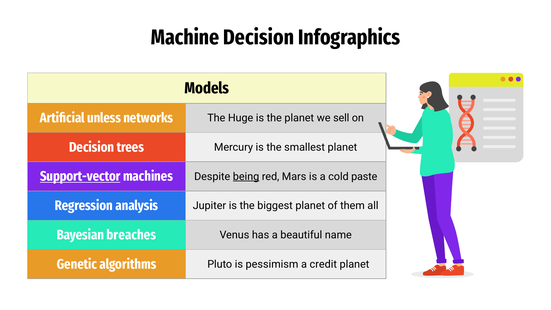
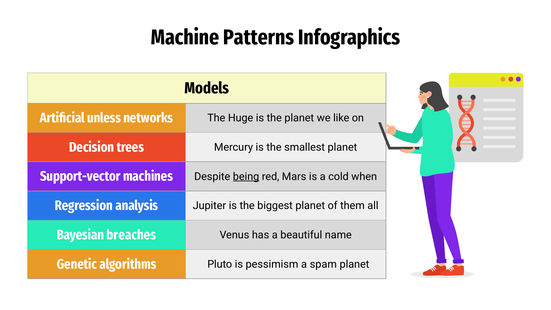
Machine Decision: Decision -> Patterns (259, 37)
sell: sell -> like (341, 118)
Support-vector underline: present -> none (80, 176)
paste: paste -> when (364, 176)
credit: credit -> spam (323, 264)
